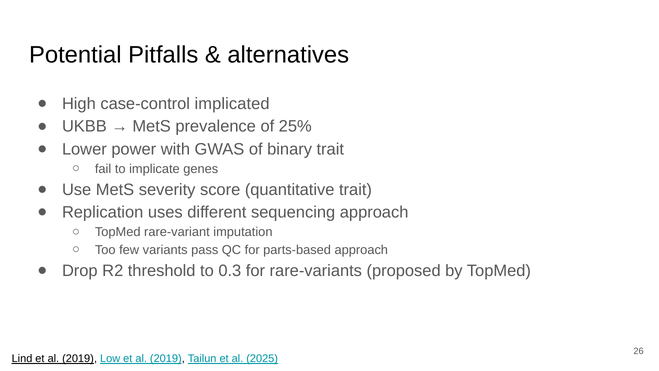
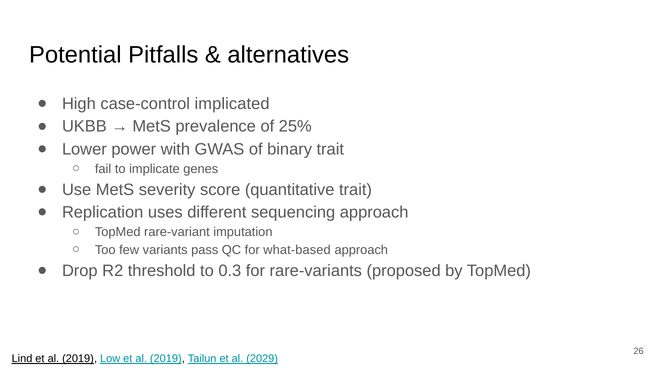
parts-based: parts-based -> what-based (297, 250)
2025: 2025 -> 2029 (262, 358)
